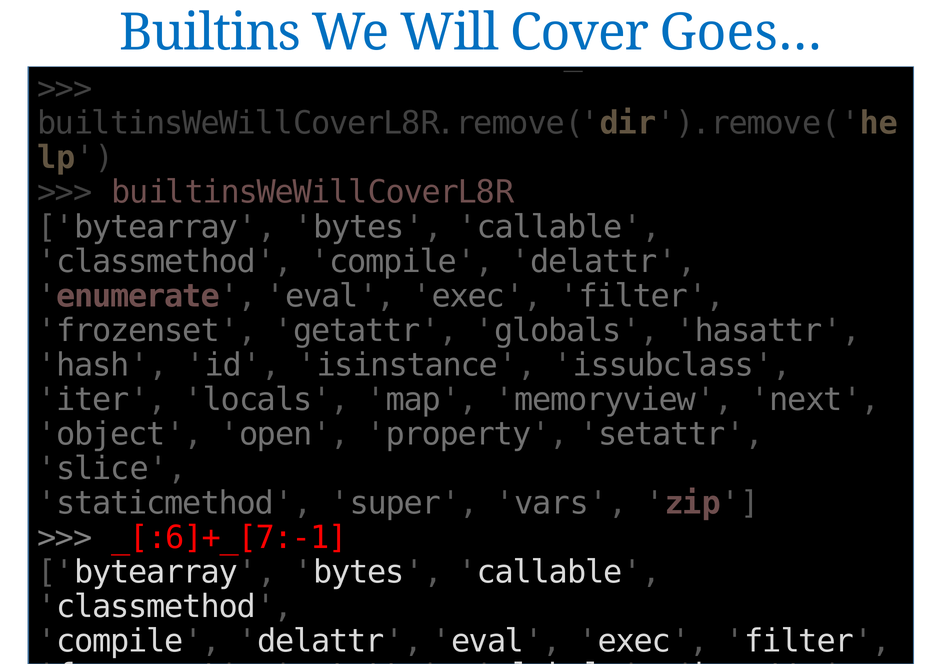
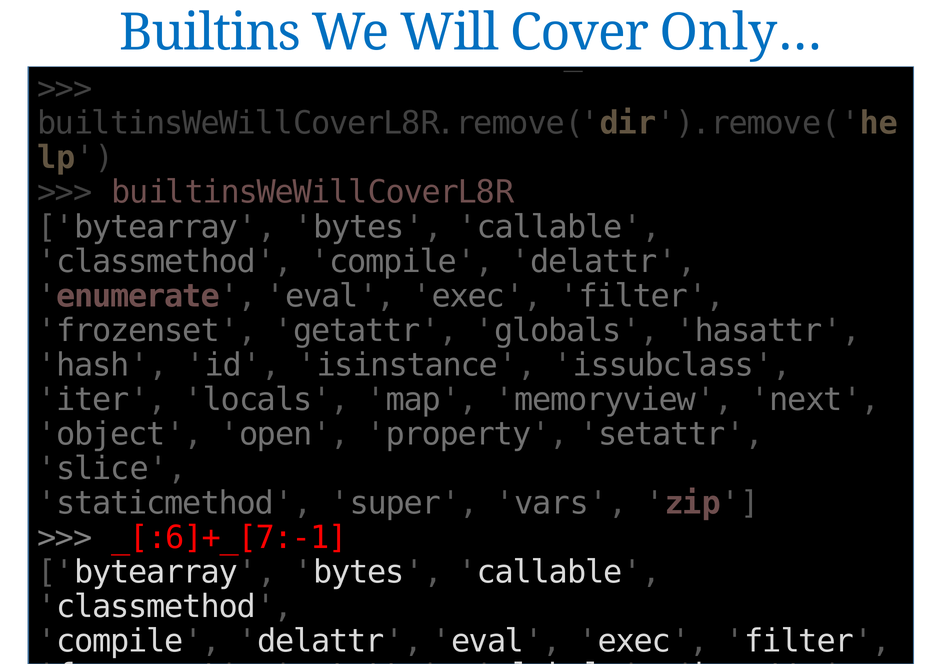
Goes…: Goes… -> Only… (741, 33)
